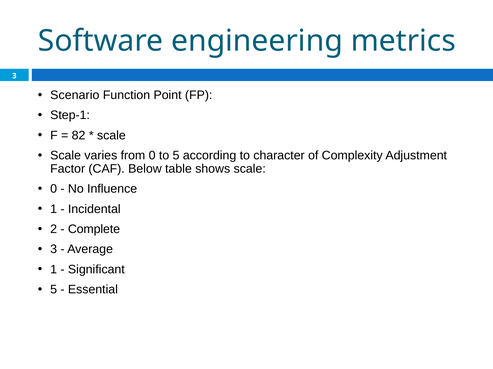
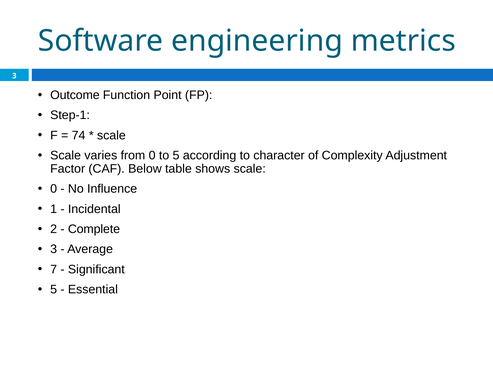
Scenario: Scenario -> Outcome (75, 95)
82: 82 -> 74 (79, 136)
1: 1 -> 7 (54, 270)
